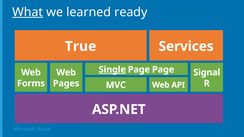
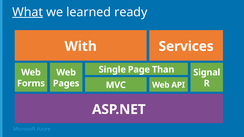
True: True -> With (81, 46)
Single underline: present -> none (112, 70)
Page Page: Page -> Than (163, 70)
